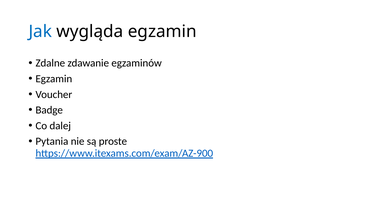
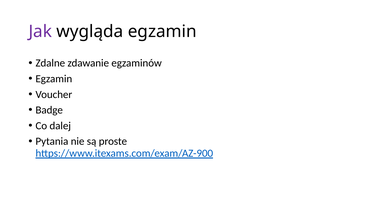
Jak colour: blue -> purple (40, 31)
